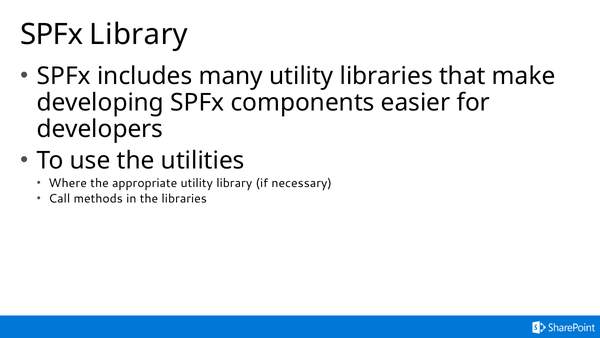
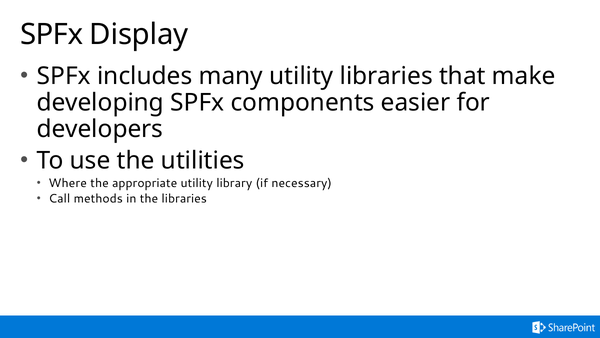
SPFx Library: Library -> Display (139, 34)
